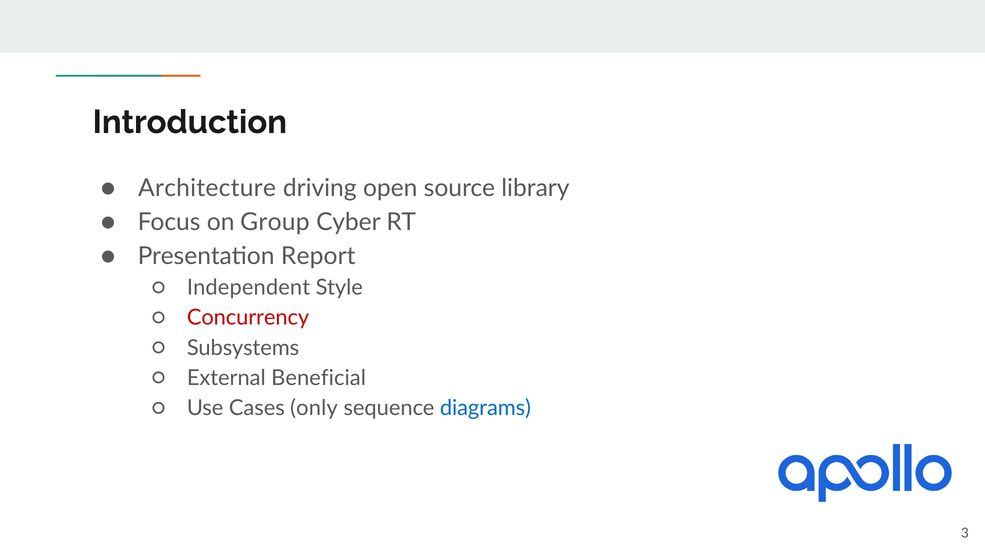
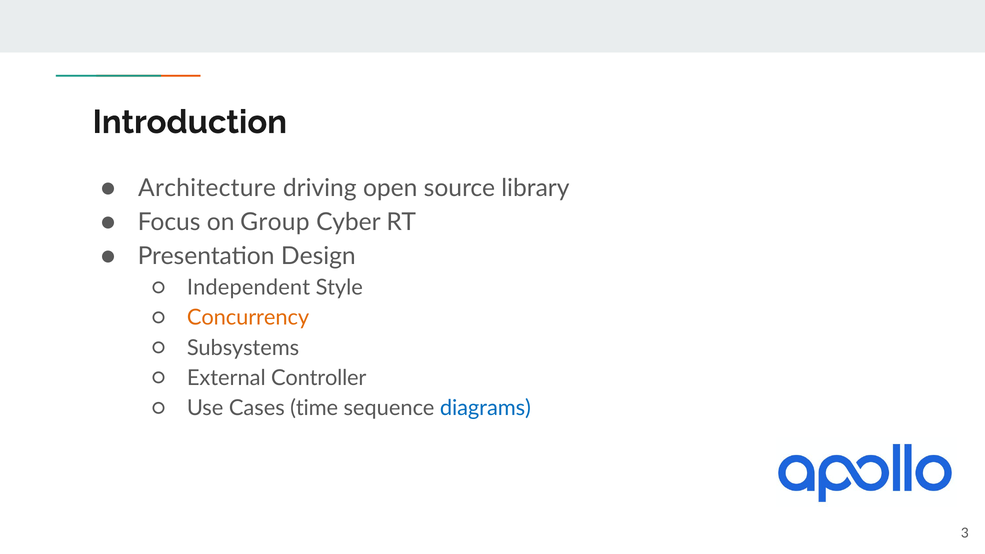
Report: Report -> Design (318, 256)
Concurrency colour: red -> orange (248, 318)
Beneficial: Beneficial -> Controller (319, 378)
only: only -> time (314, 408)
